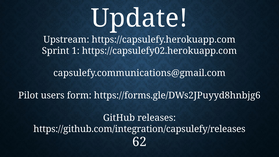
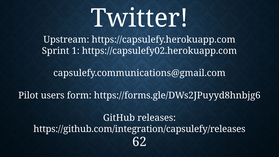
Update: Update -> Twitter (140, 18)
